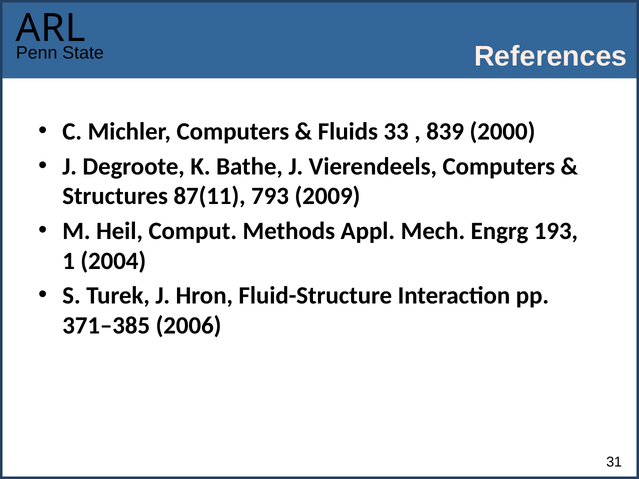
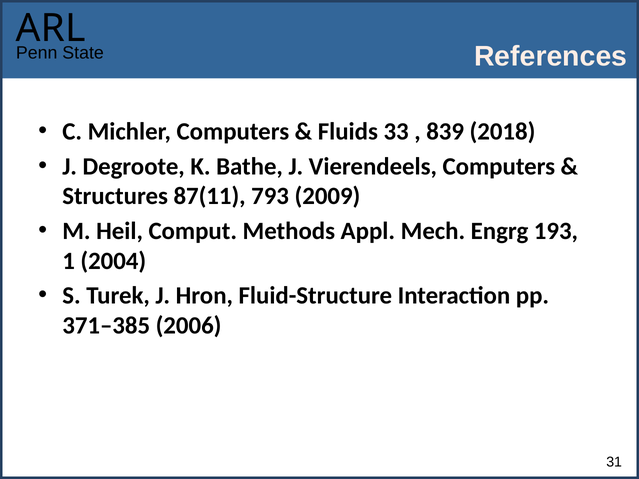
2000: 2000 -> 2018 (502, 132)
